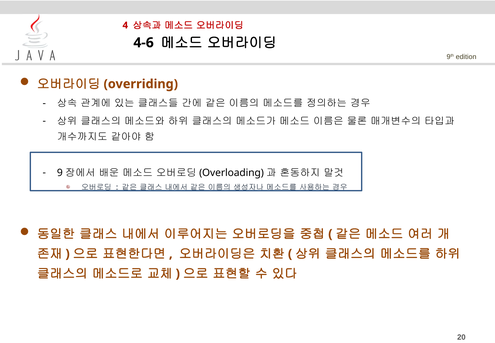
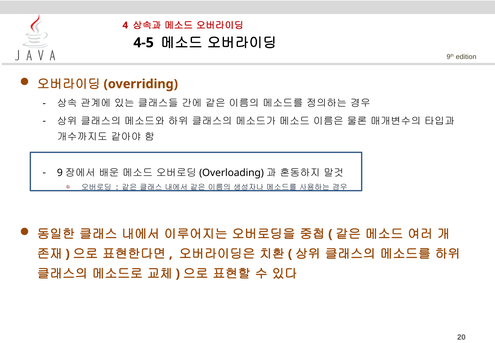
4-6: 4-6 -> 4-5 (144, 43)
